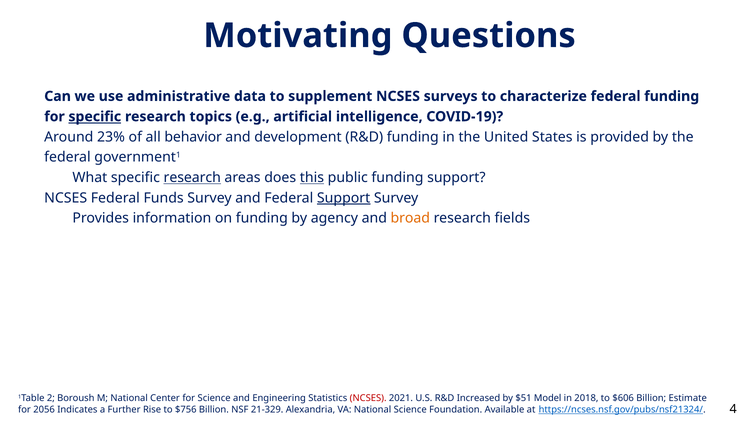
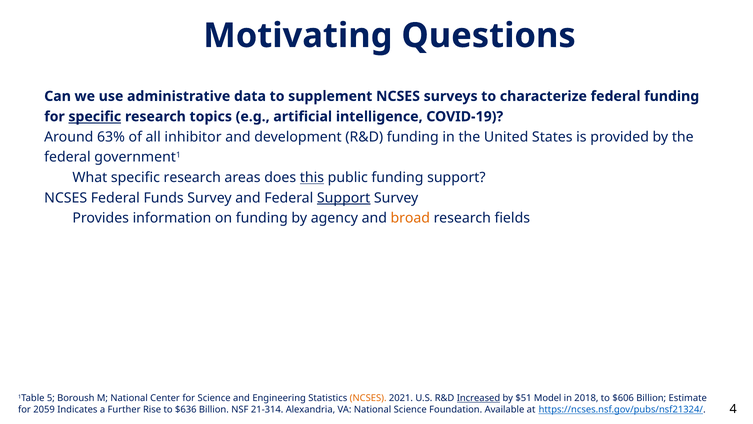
23%: 23% -> 63% (111, 137)
behavior: behavior -> inhibitor (193, 137)
research underline: present -> none (192, 177)
2: 2 -> 5 (51, 398)
NCSES colour: red -> orange (368, 398)
Increased underline: none -> present (478, 398)
2056: 2056 -> 2059 (44, 409)
$756: $756 -> $636 (186, 409)
21-329: 21-329 -> 21-314 (267, 409)
